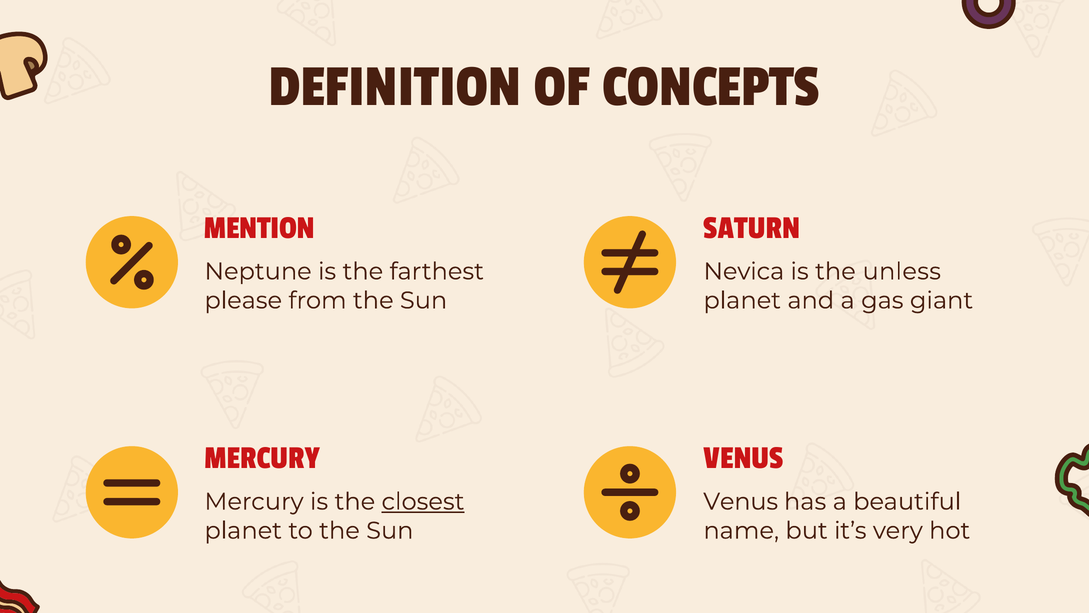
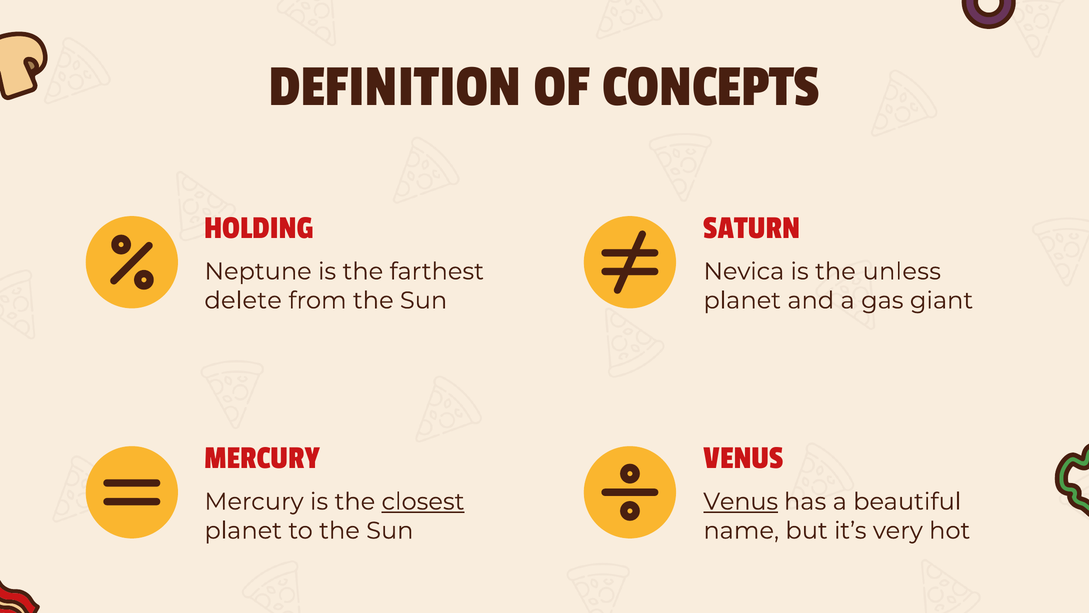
MENTION: MENTION -> HOLDING (259, 227)
please: please -> delete (243, 300)
Venus underline: none -> present (741, 501)
